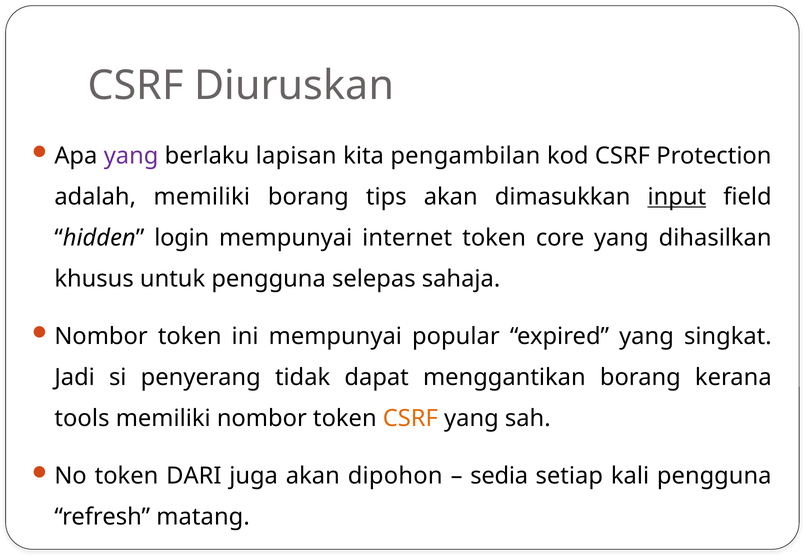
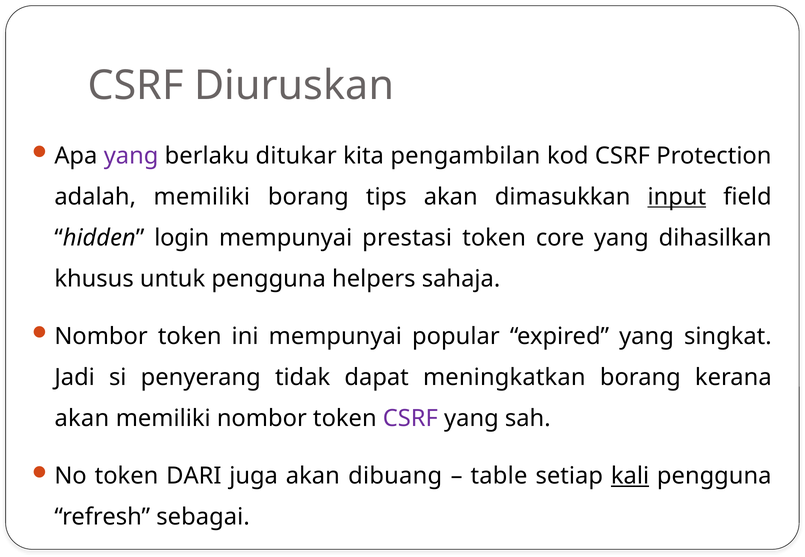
lapisan: lapisan -> ditukar (296, 156)
internet: internet -> prestasi (407, 238)
selepas: selepas -> helpers (374, 279)
menggantikan: menggantikan -> meningkatkan (504, 378)
tools: tools -> akan (82, 419)
CSRF colour: orange -> purple (410, 419)
dipohon: dipohon -> dibuang (395, 476)
sedia: sedia -> table (499, 476)
kali underline: none -> present (630, 476)
matang: matang -> sebagai (203, 517)
